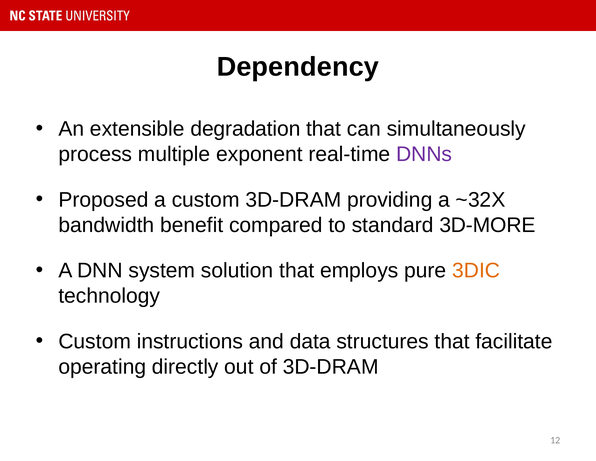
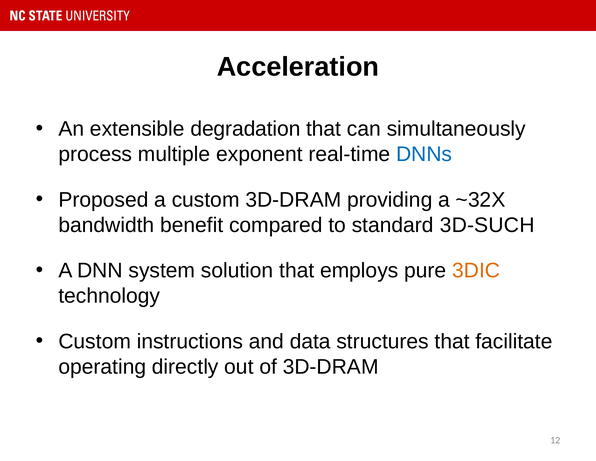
Dependency: Dependency -> Acceleration (298, 67)
DNNs colour: purple -> blue (424, 154)
3D-MORE: 3D-MORE -> 3D-SUCH (487, 225)
